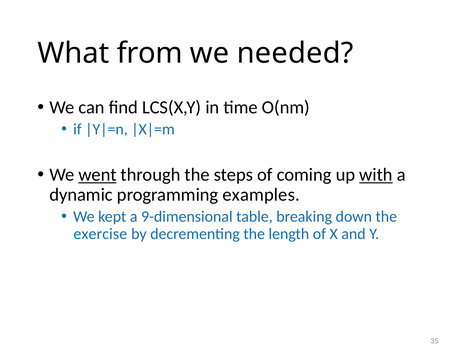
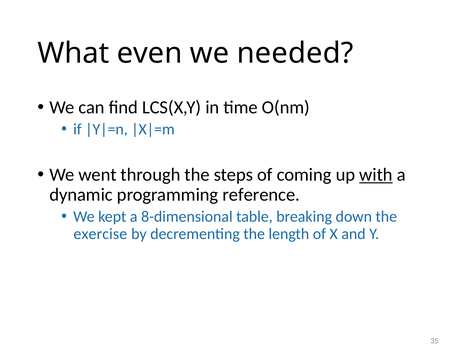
from: from -> even (150, 53)
went underline: present -> none (98, 175)
examples: examples -> reference (261, 195)
9-dimensional: 9-dimensional -> 8-dimensional (187, 217)
